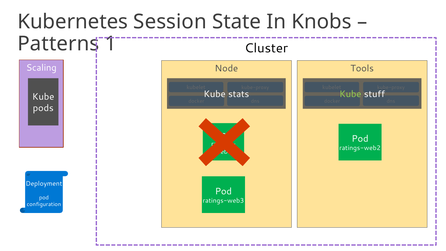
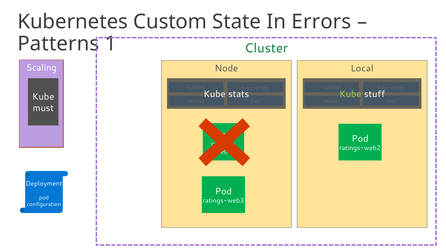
Session: Session -> Custom (170, 22)
Knobs: Knobs -> Errors (322, 22)
Cluster colour: black -> green (266, 48)
Tools: Tools -> Local (362, 68)
pods: pods -> must (43, 108)
